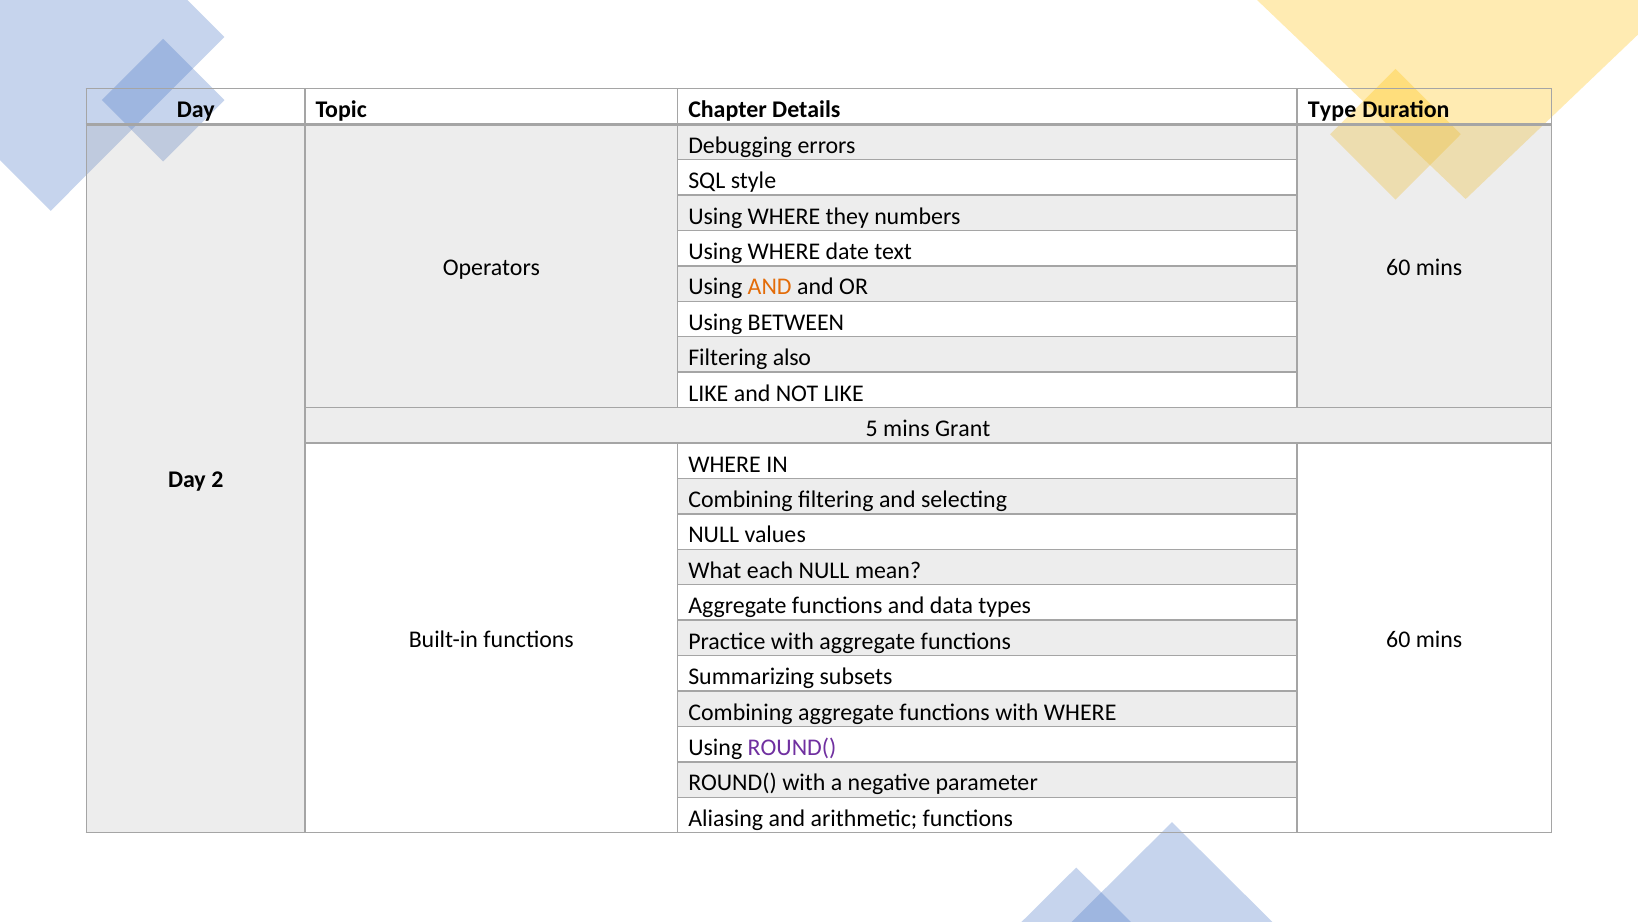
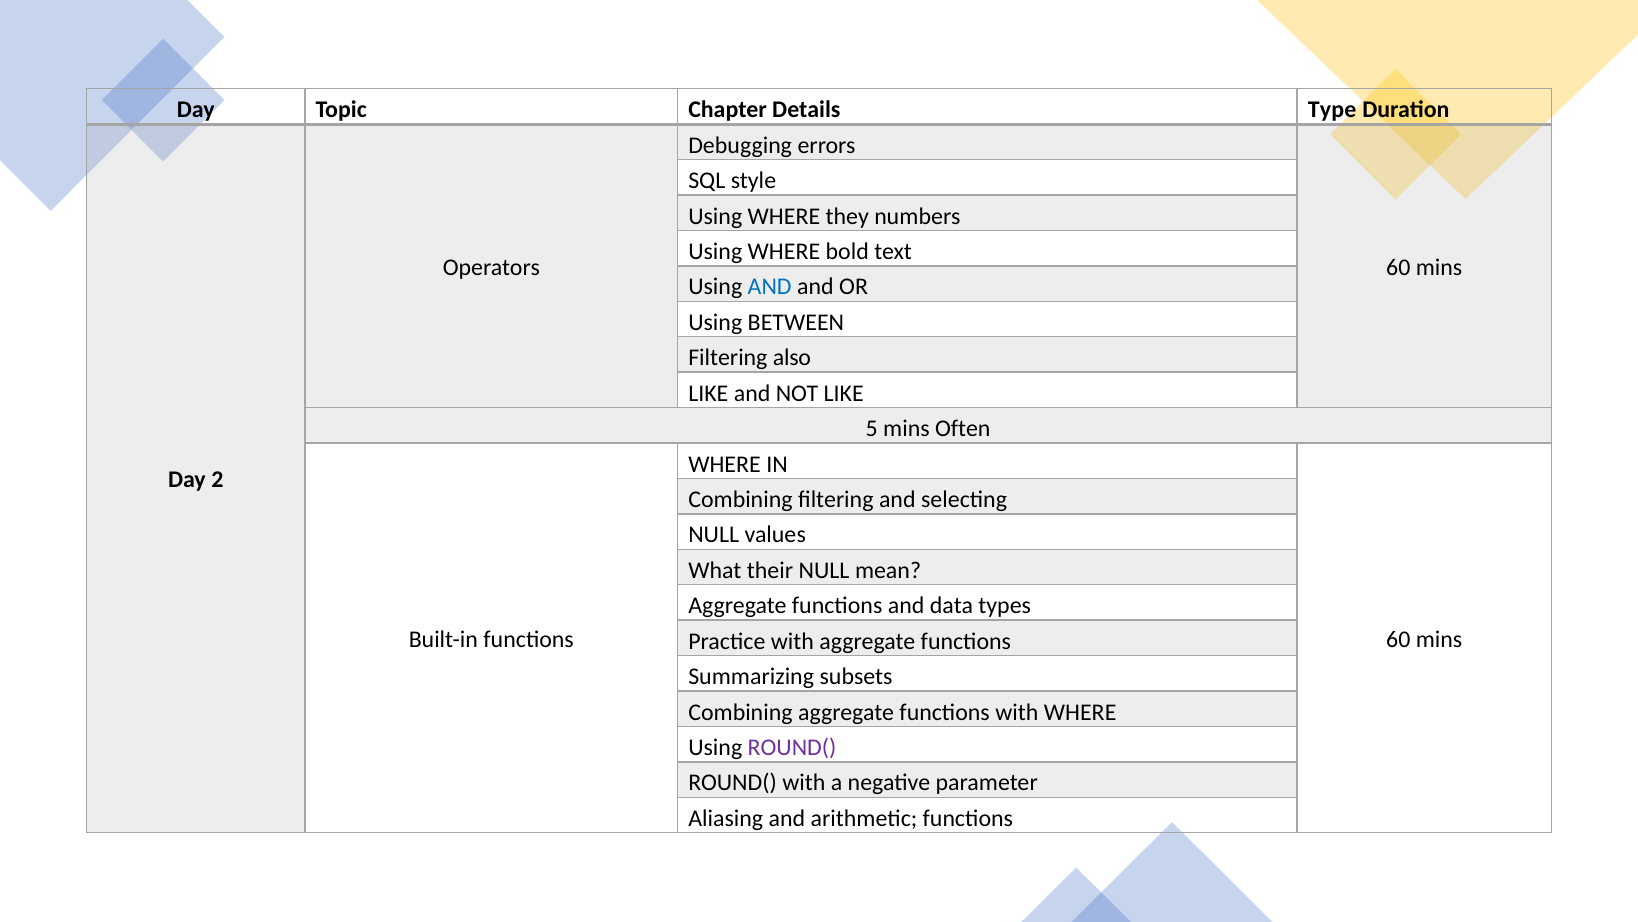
date: date -> bold (847, 252)
AND colour: orange -> blue (770, 287)
Grant: Grant -> Often (963, 429)
each: each -> their (770, 570)
